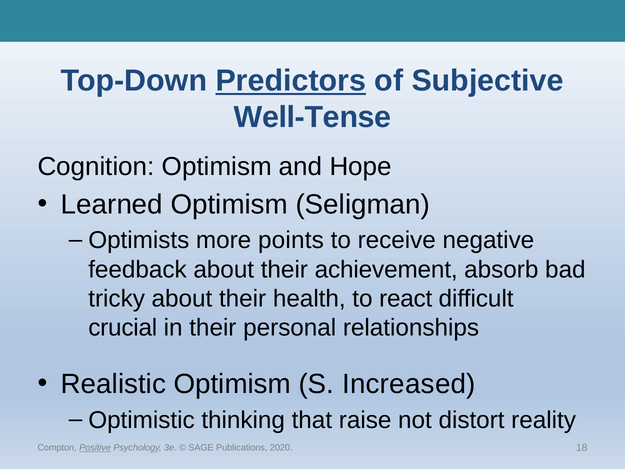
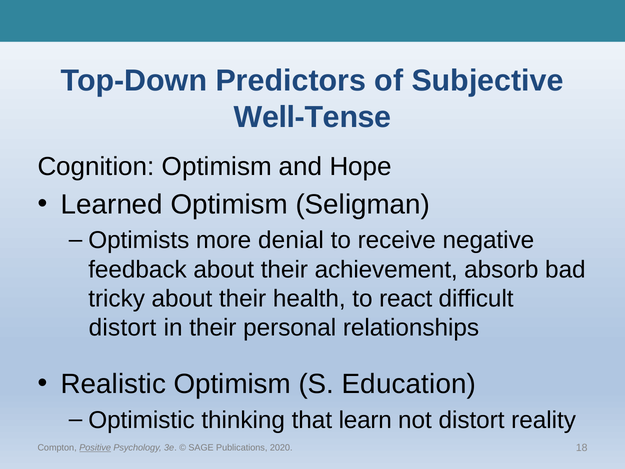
Predictors underline: present -> none (291, 81)
points: points -> denial (291, 240)
crucial: crucial -> distort (123, 328)
Increased: Increased -> Education (409, 384)
raise: raise -> learn (365, 420)
